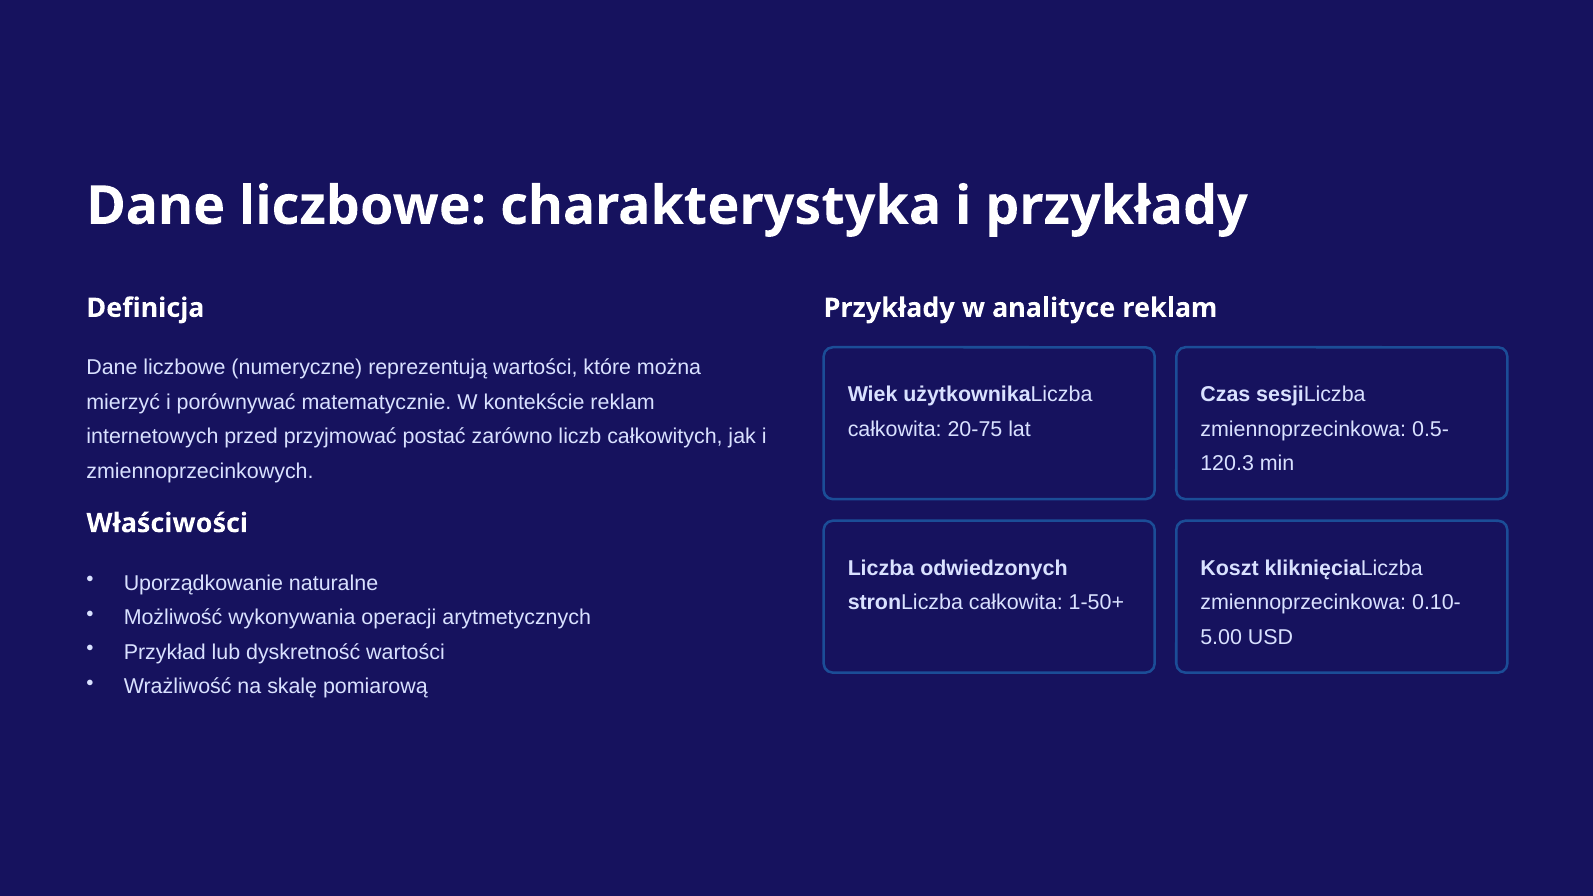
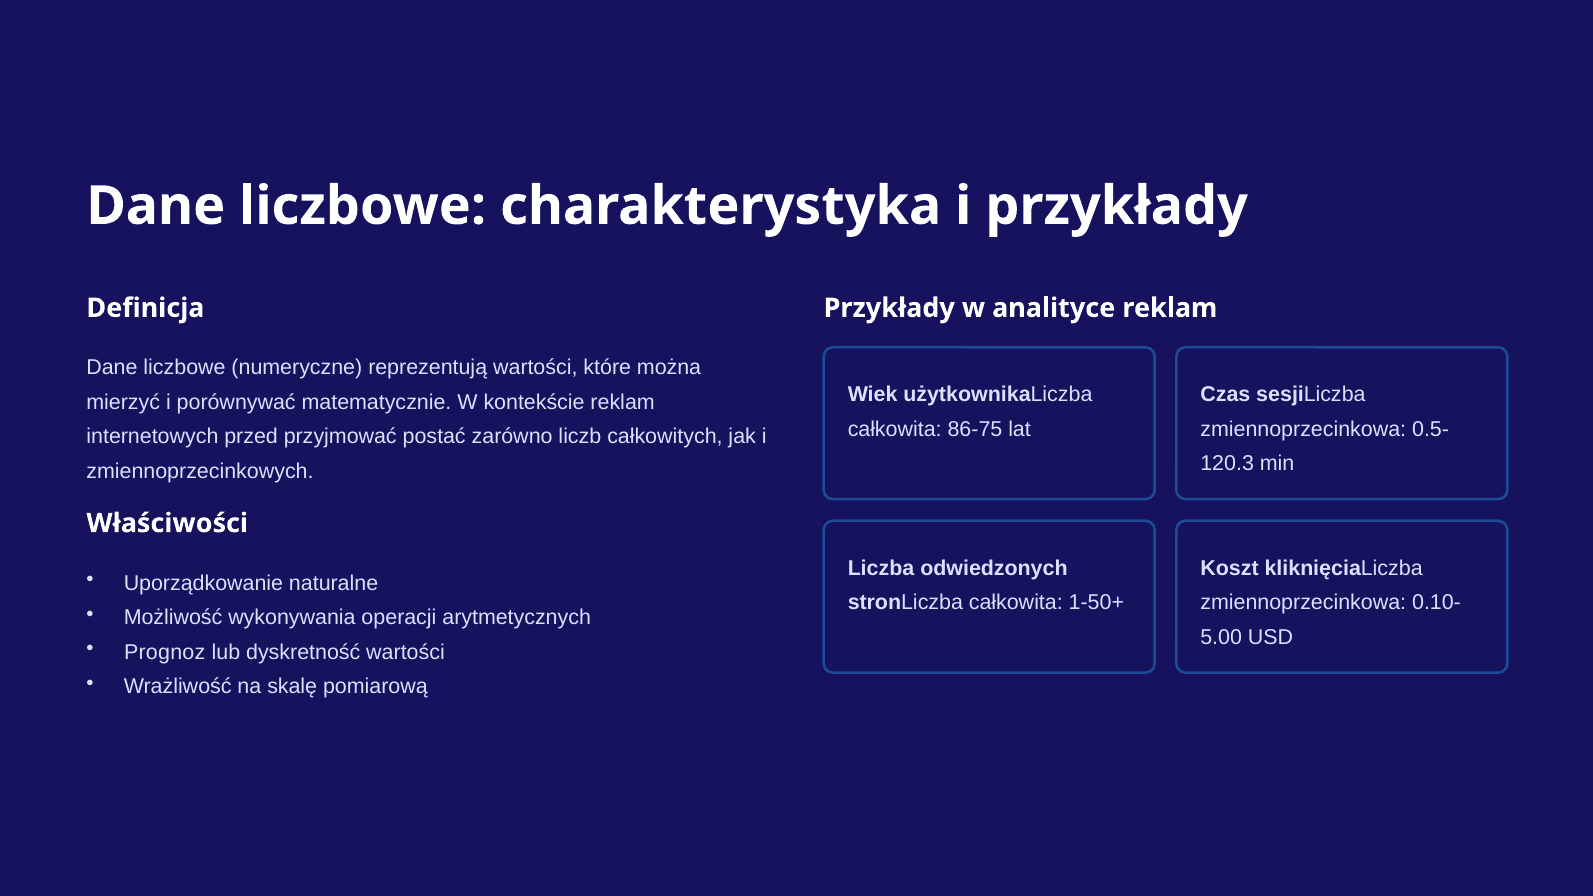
20-75: 20-75 -> 86-75 (975, 429)
Przykład: Przykład -> Prognoz (165, 652)
